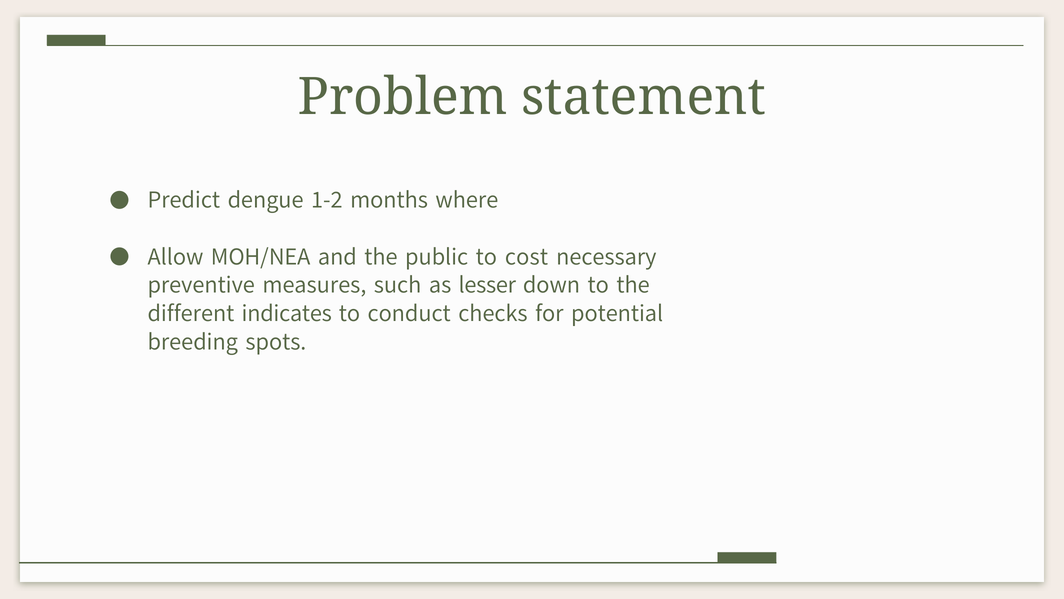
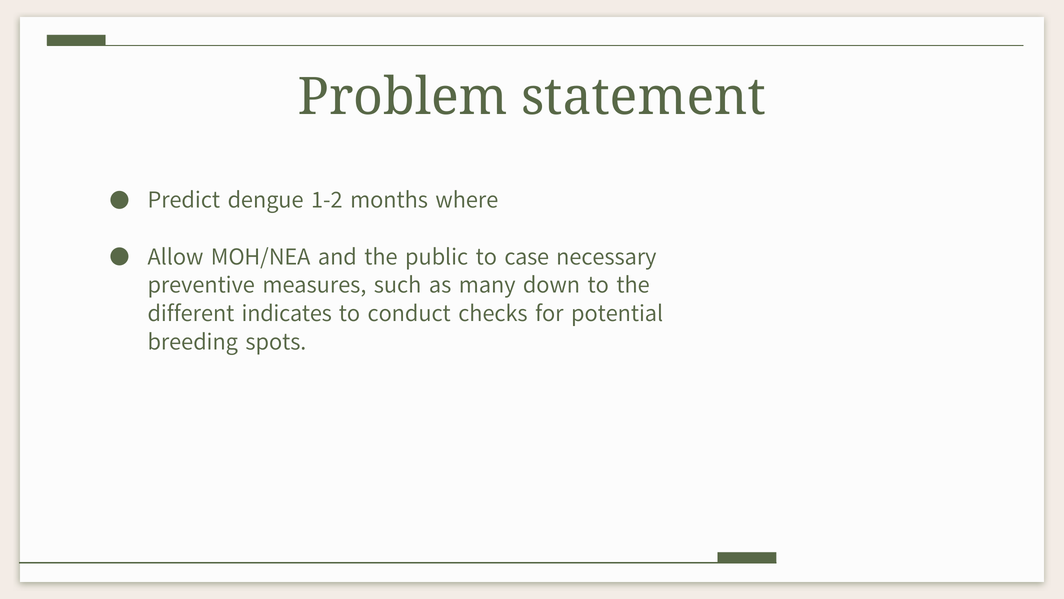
cost: cost -> case (527, 257)
lesser: lesser -> many (487, 285)
